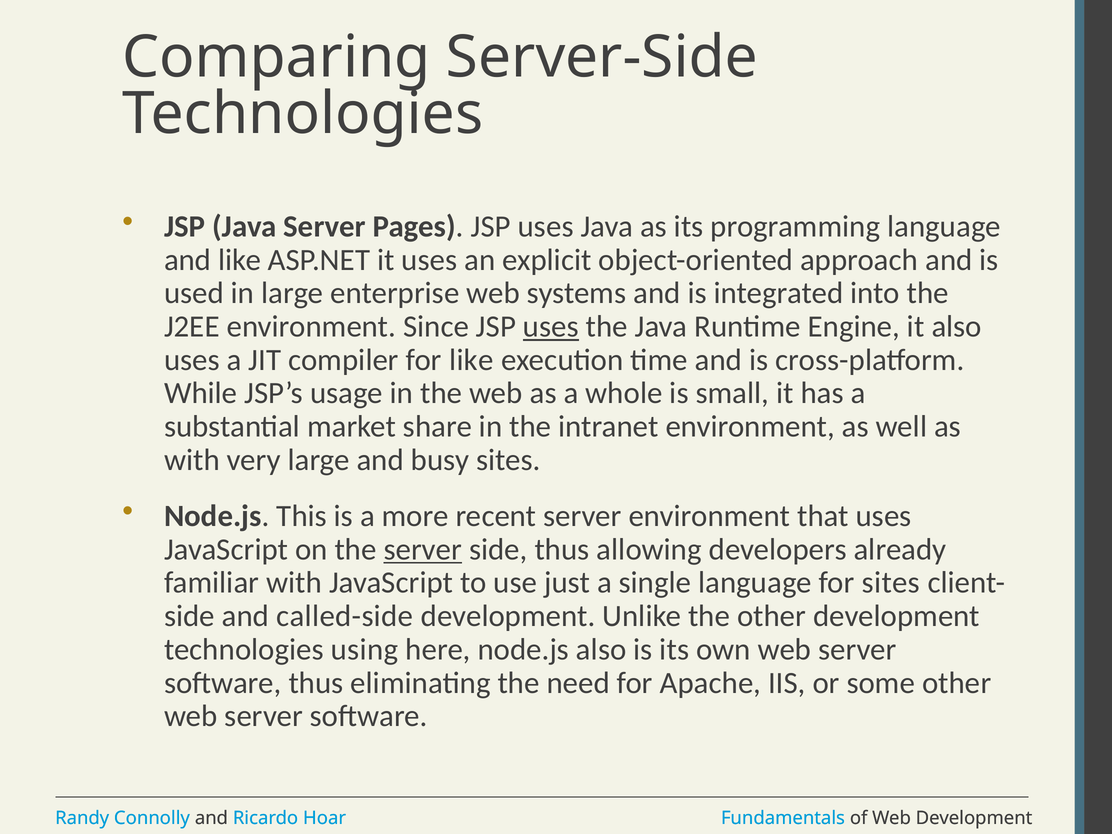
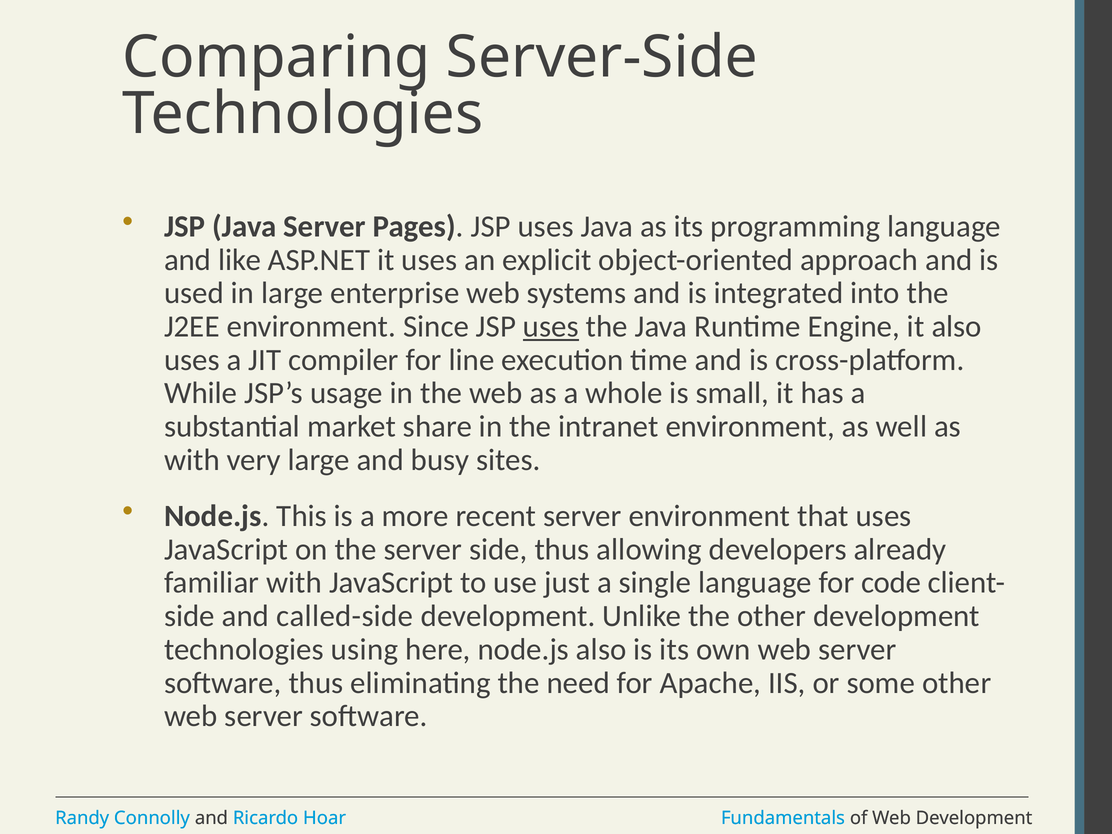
for like: like -> line (472, 360)
server underline: present -> none (423, 549)
for sites: sites -> code (891, 583)
